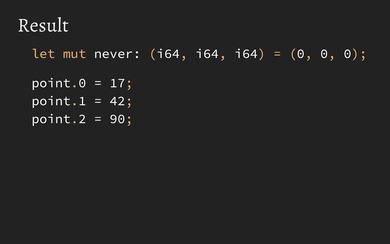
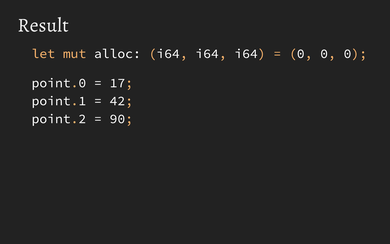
never: never -> alloc (117, 54)
